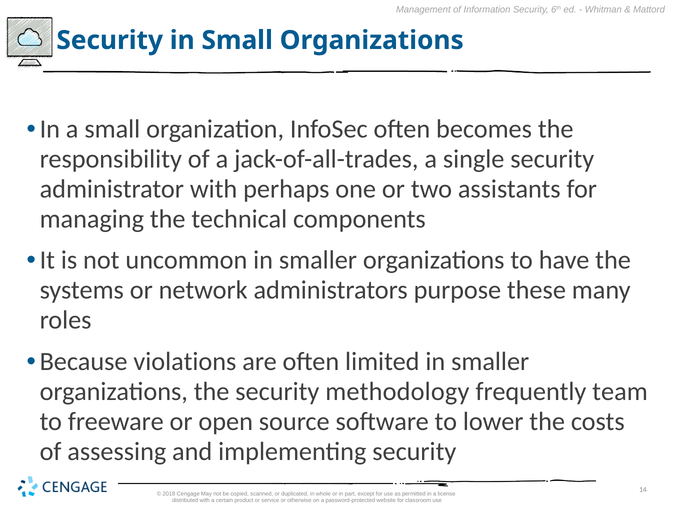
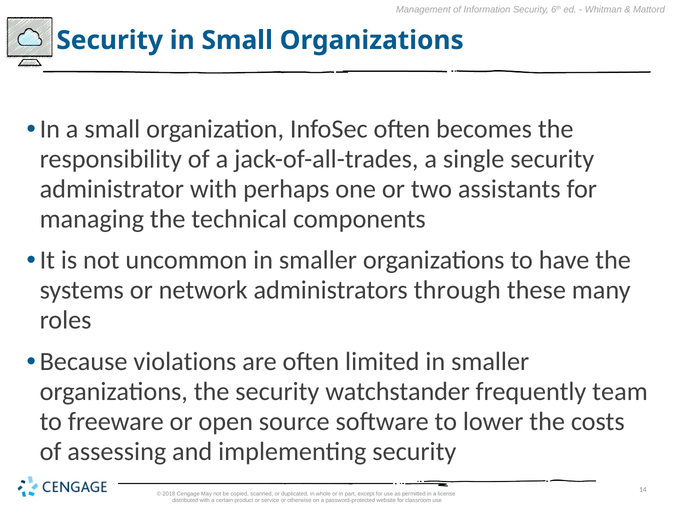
purpose: purpose -> through (457, 290)
methodology: methodology -> watchstander (398, 392)
